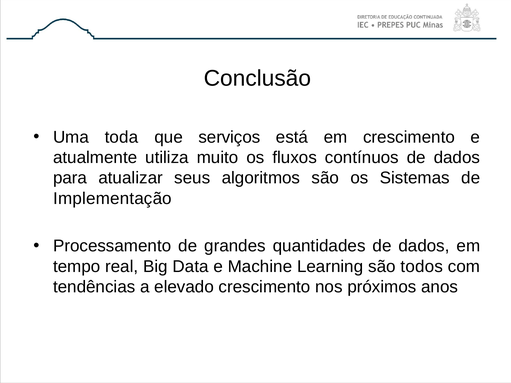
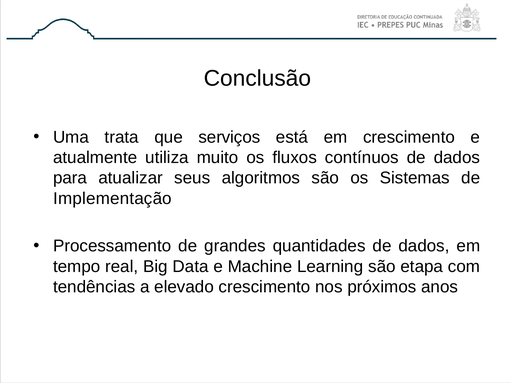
toda: toda -> trata (122, 137)
todos: todos -> etapa (422, 267)
